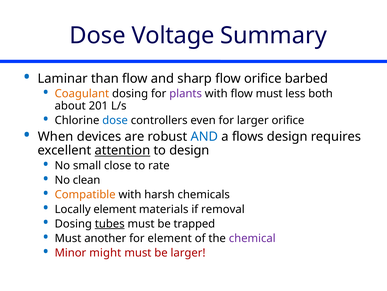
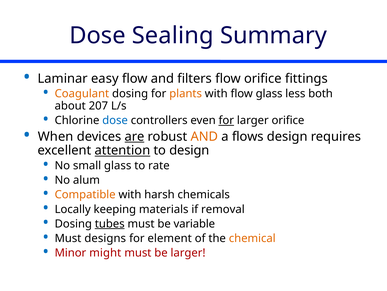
Voltage: Voltage -> Sealing (173, 36)
than: than -> easy (105, 78)
sharp: sharp -> filters (195, 78)
barbed: barbed -> fittings (306, 78)
plants colour: purple -> orange (186, 93)
flow must: must -> glass (269, 93)
201: 201 -> 207 (98, 106)
for underline: none -> present (226, 120)
are underline: none -> present (135, 136)
AND colour: blue -> orange (204, 136)
small close: close -> glass (118, 165)
clean: clean -> alum (86, 180)
Locally element: element -> keeping (115, 209)
trapped: trapped -> variable (194, 223)
another: another -> designs (105, 238)
chemical colour: purple -> orange (252, 238)
